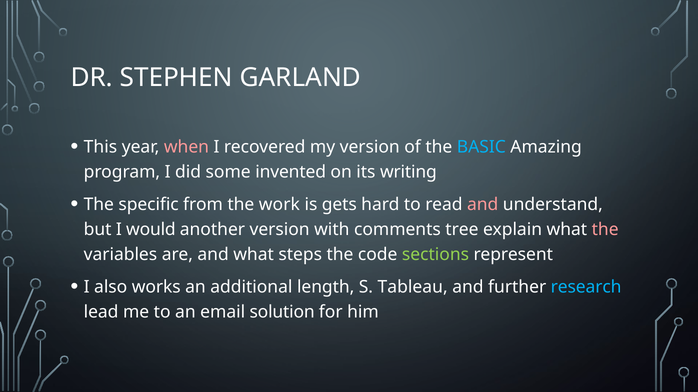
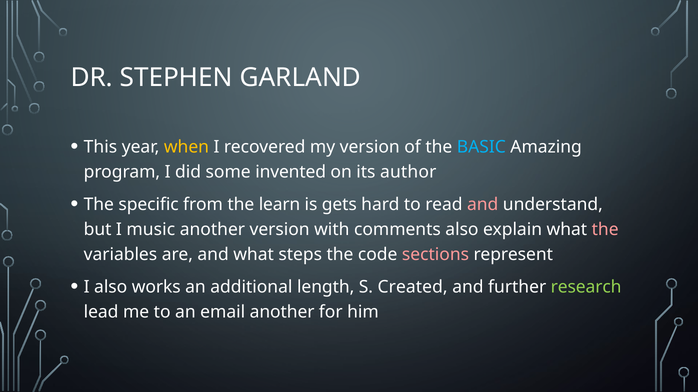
when colour: pink -> yellow (186, 147)
writing: writing -> author (408, 172)
work: work -> learn (279, 205)
would: would -> music (151, 230)
comments tree: tree -> also (462, 230)
sections colour: light green -> pink (436, 255)
Tableau: Tableau -> Created (413, 287)
research colour: light blue -> light green (586, 287)
email solution: solution -> another (282, 313)
